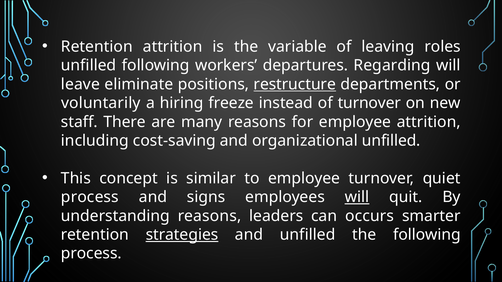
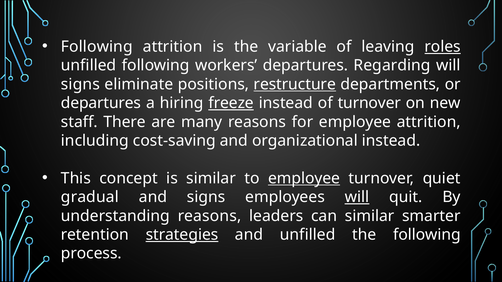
Retention: Retention -> Following (97, 47)
roles underline: none -> present (443, 47)
leave: leave -> signs (80, 84)
voluntarily: voluntarily -> departures (101, 103)
freeze underline: none -> present (231, 103)
organizational unfilled: unfilled -> instead (391, 141)
employee underline: none -> present (304, 178)
process: process -> gradual (90, 197)
can occurs: occurs -> similar (370, 216)
